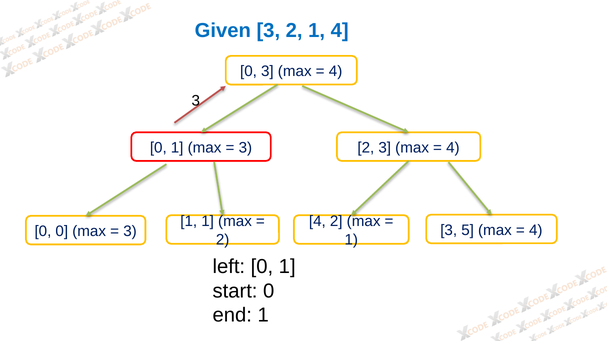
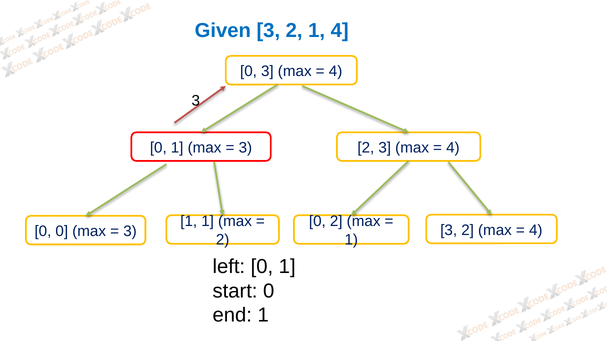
4: 4 -> 0 (317, 222)
5: 5 -> 2 (468, 230)
